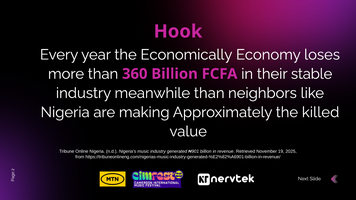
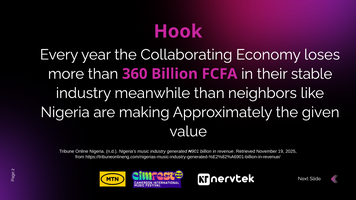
Economically: Economically -> Collaborating (186, 55)
killed: killed -> given (321, 112)
